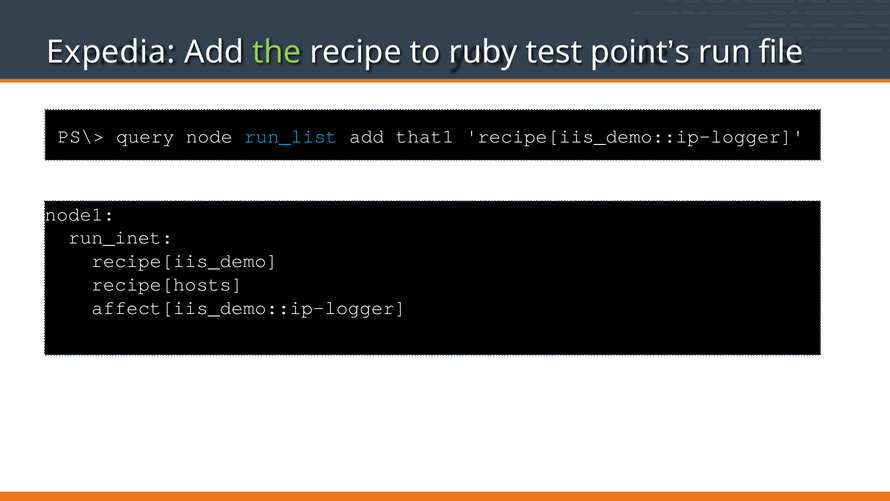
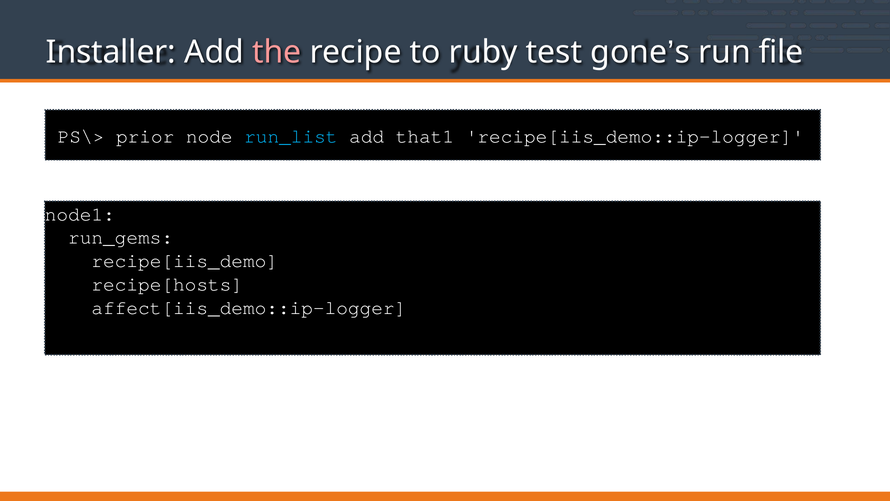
Expedia: Expedia -> Installer (111, 52)
the colour: light green -> pink (277, 52)
point: point -> gone (629, 52)
query: query -> prior (145, 136)
run_inet: run_inet -> run_gems (121, 237)
